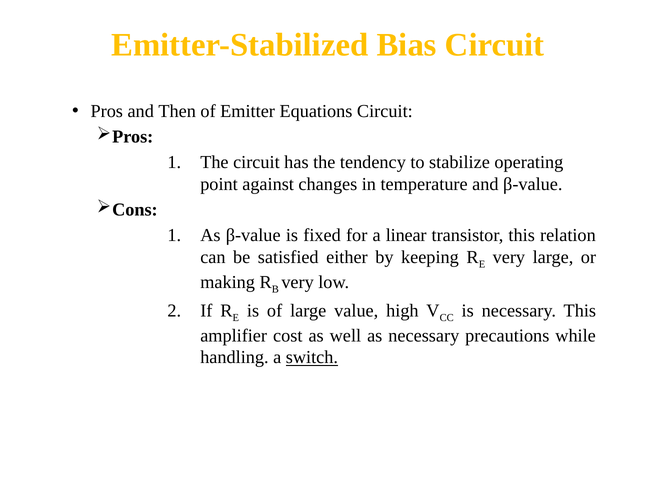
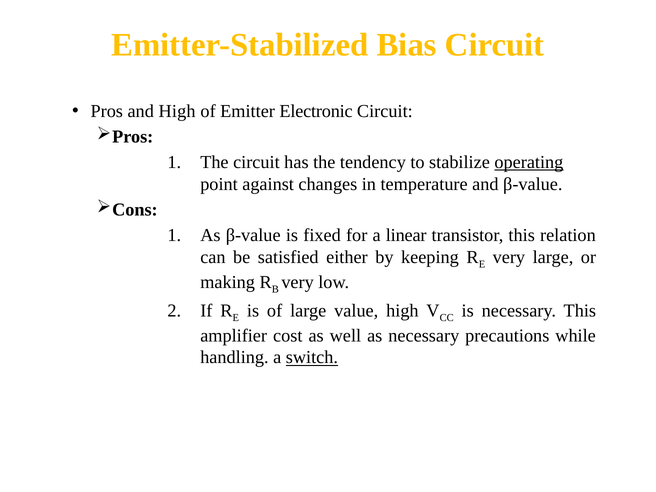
and Then: Then -> High (177, 111)
Equations: Equations -> Electronic (316, 111)
operating underline: none -> present (529, 162)
